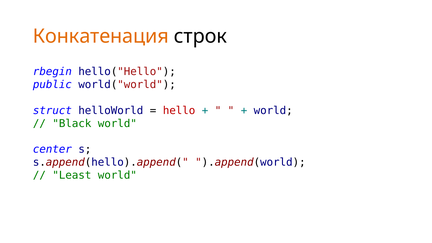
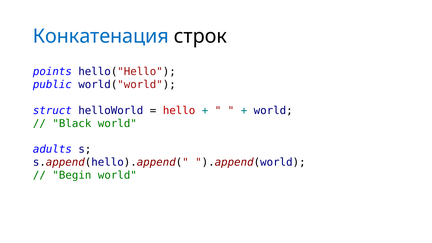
Конкатенация colour: orange -> blue (101, 36)
rbegin: rbegin -> points (52, 72)
center: center -> adults (52, 149)
Least: Least -> Begin (72, 175)
